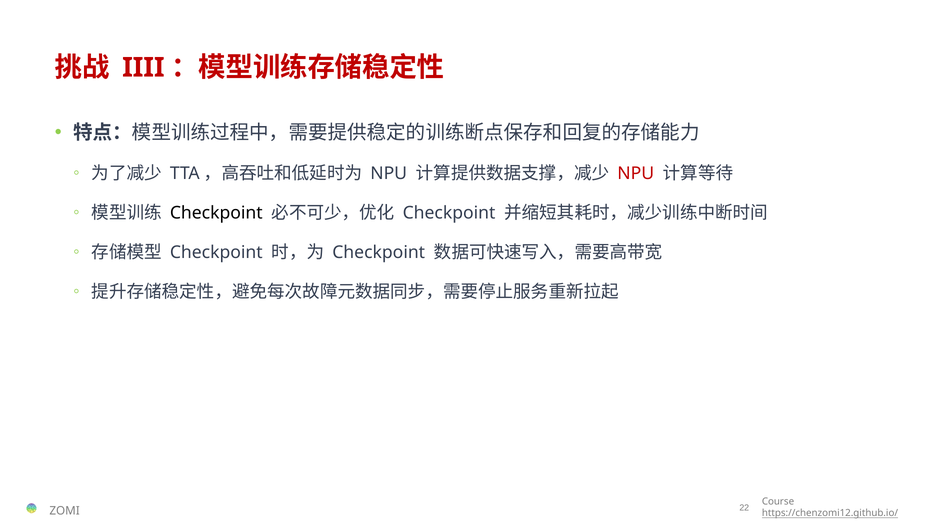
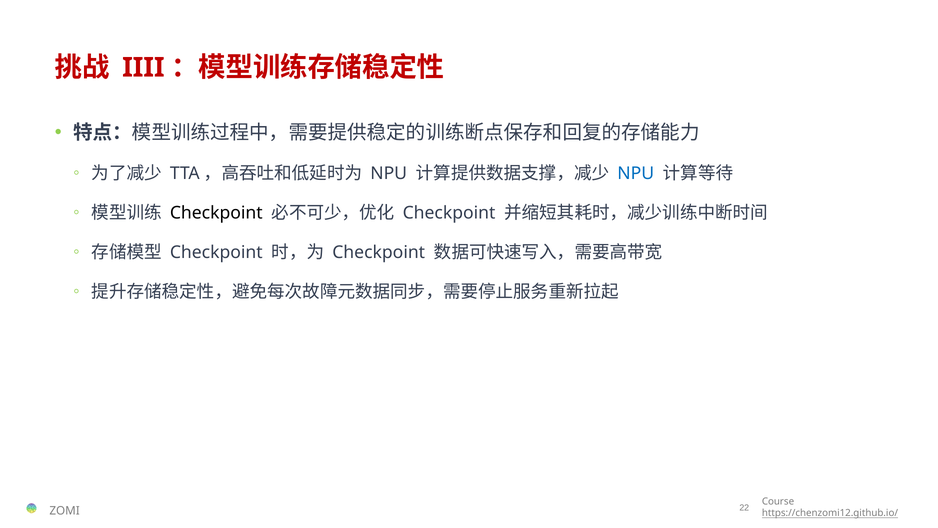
NPU colour: red -> blue (636, 173)
